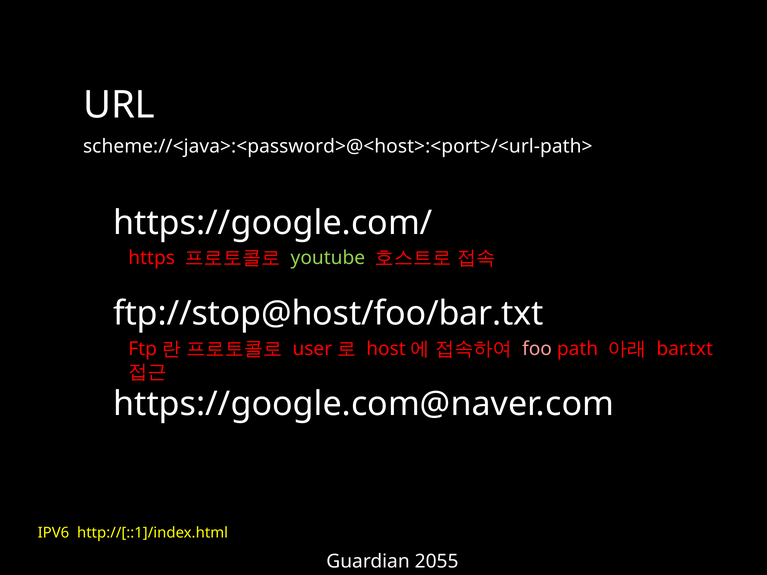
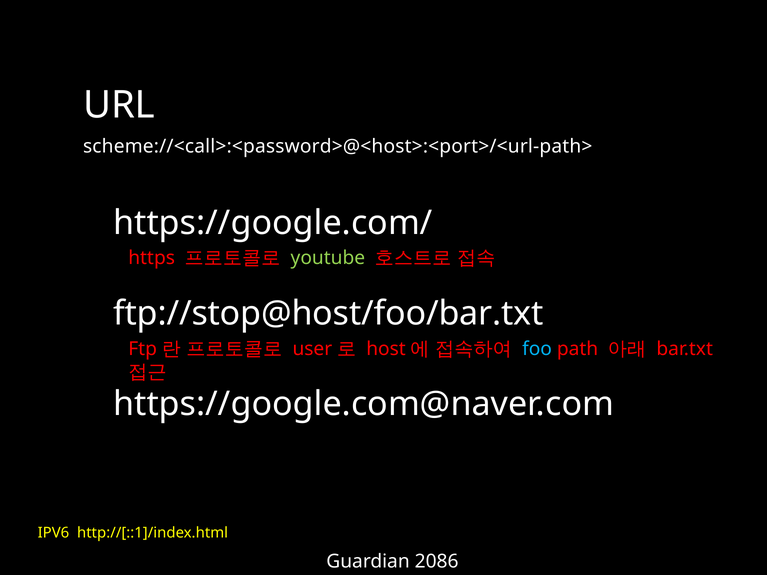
scheme://<java>:<password>@<host>:<port>/<url-path>: scheme://<java>:<password>@<host>:<port>/<url-path> -> scheme://<call>:<password>@<host>:<port>/<url-path> (338, 146)
foo colour: pink -> light blue (537, 349)
2055: 2055 -> 2086 (437, 562)
